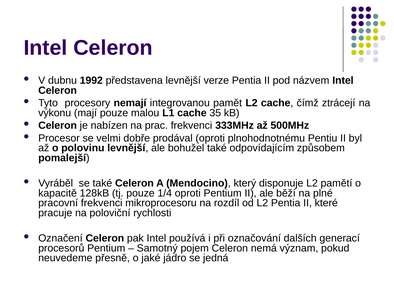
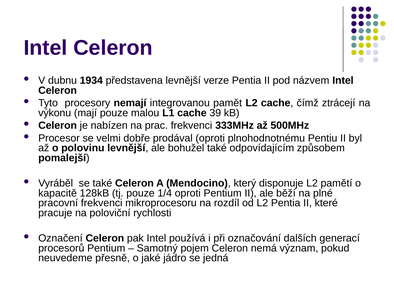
1992: 1992 -> 1934 (91, 81)
35: 35 -> 39 (215, 113)
